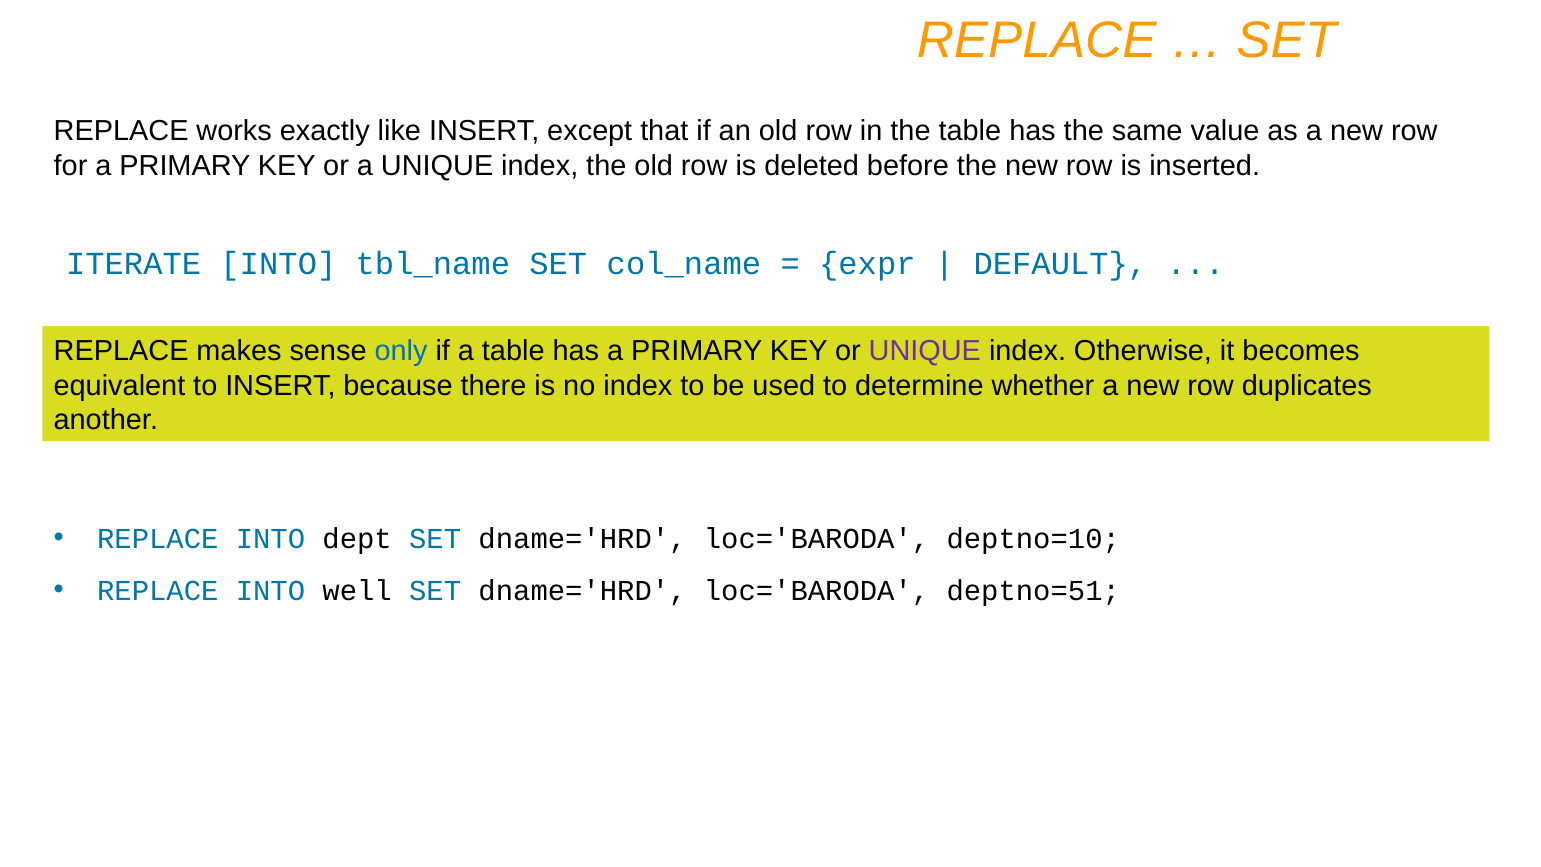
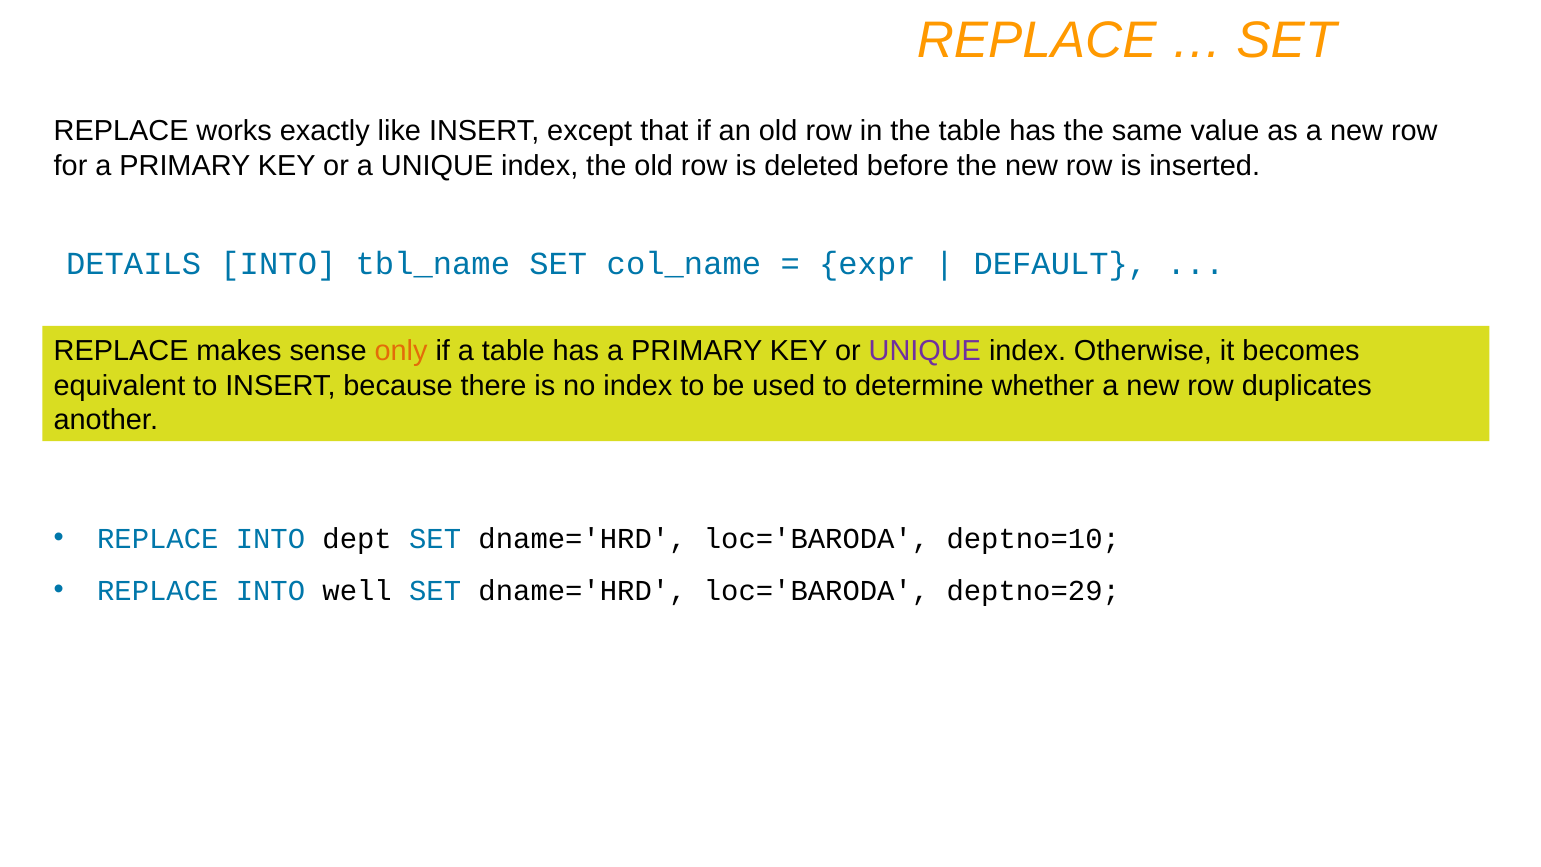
ITERATE: ITERATE -> DETAILS (134, 263)
only colour: blue -> orange (401, 351)
deptno=51: deptno=51 -> deptno=29 (1033, 590)
